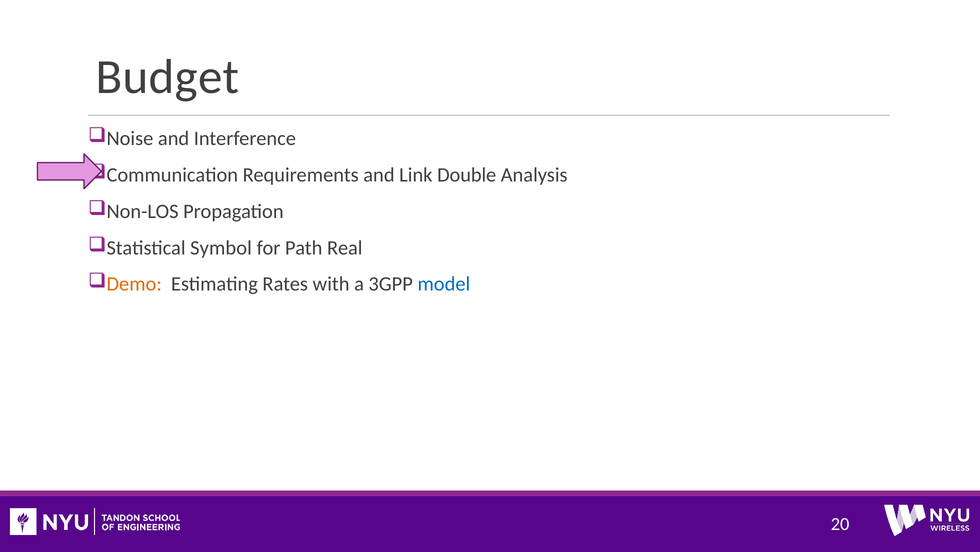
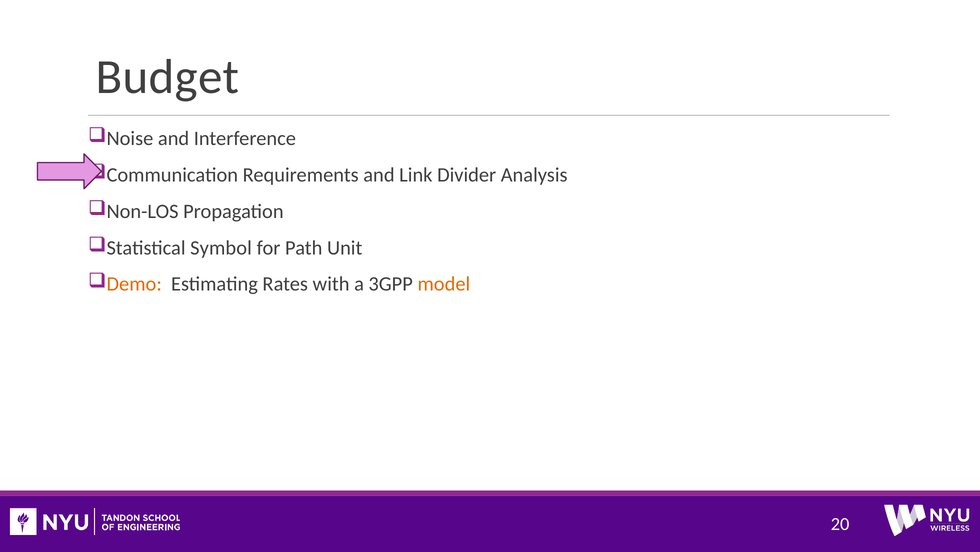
Double: Double -> Divider (467, 175)
Real: Real -> Unit (345, 247)
model colour: blue -> orange (444, 284)
